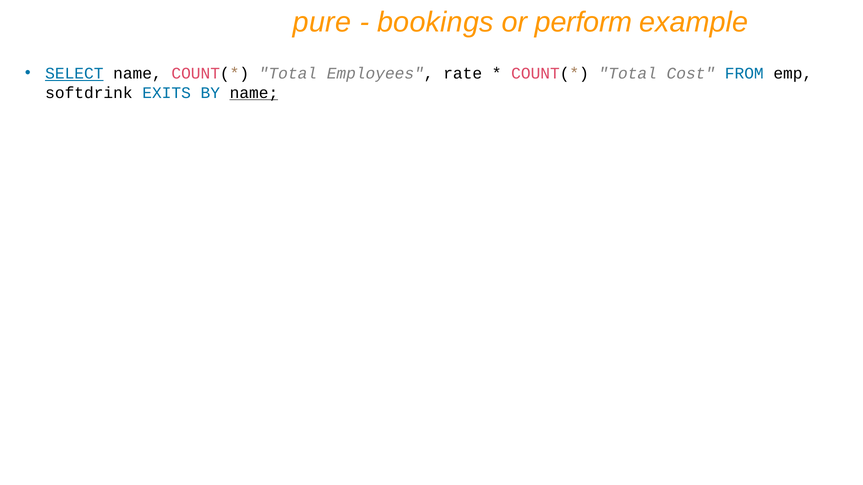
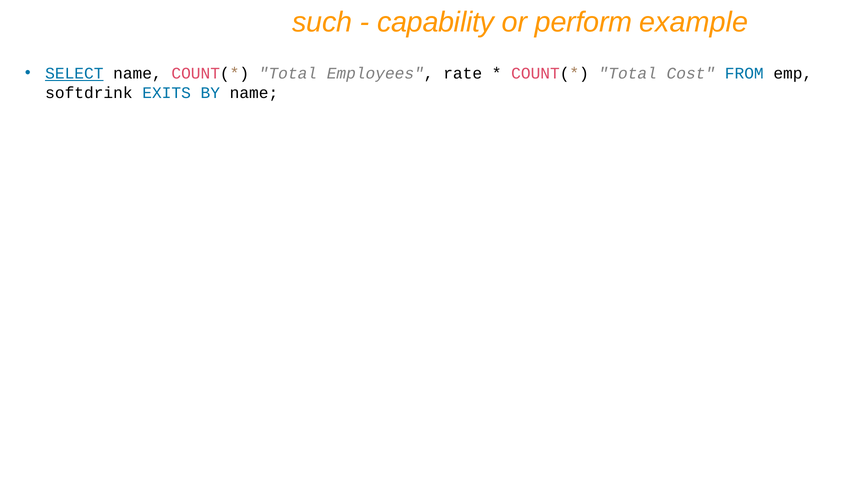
pure: pure -> such (322, 22)
bookings: bookings -> capability (436, 22)
name underline: present -> none (254, 93)
